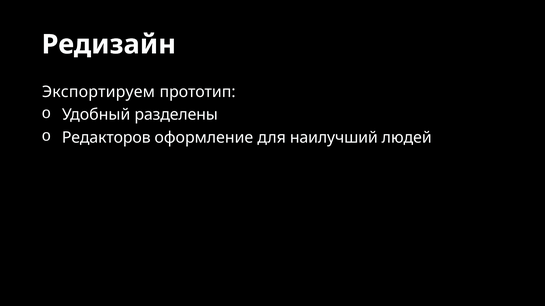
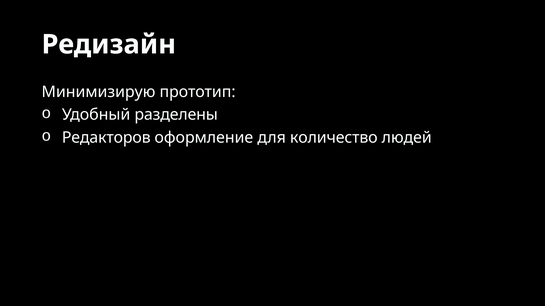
Экспортируем: Экспортируем -> Минимизирую (98, 92)
наилучший: наилучший -> количество (334, 138)
